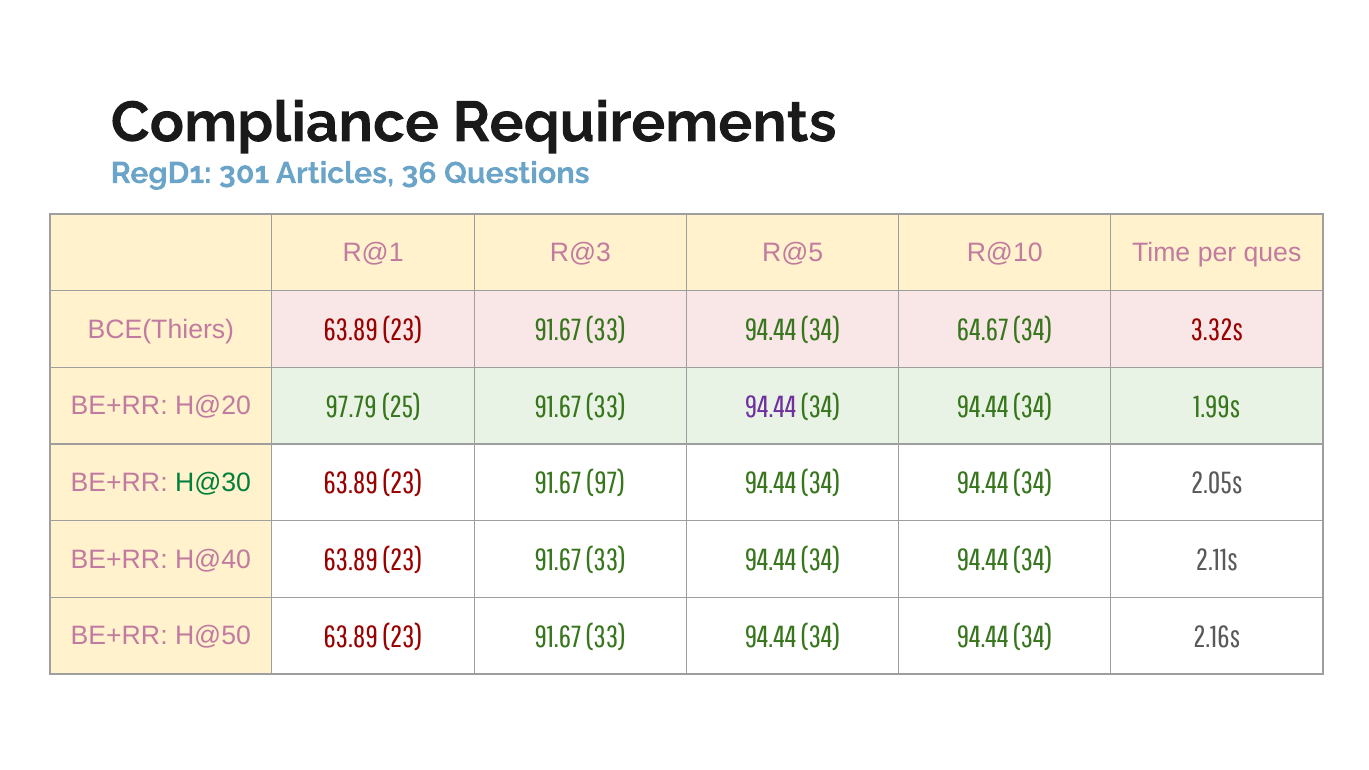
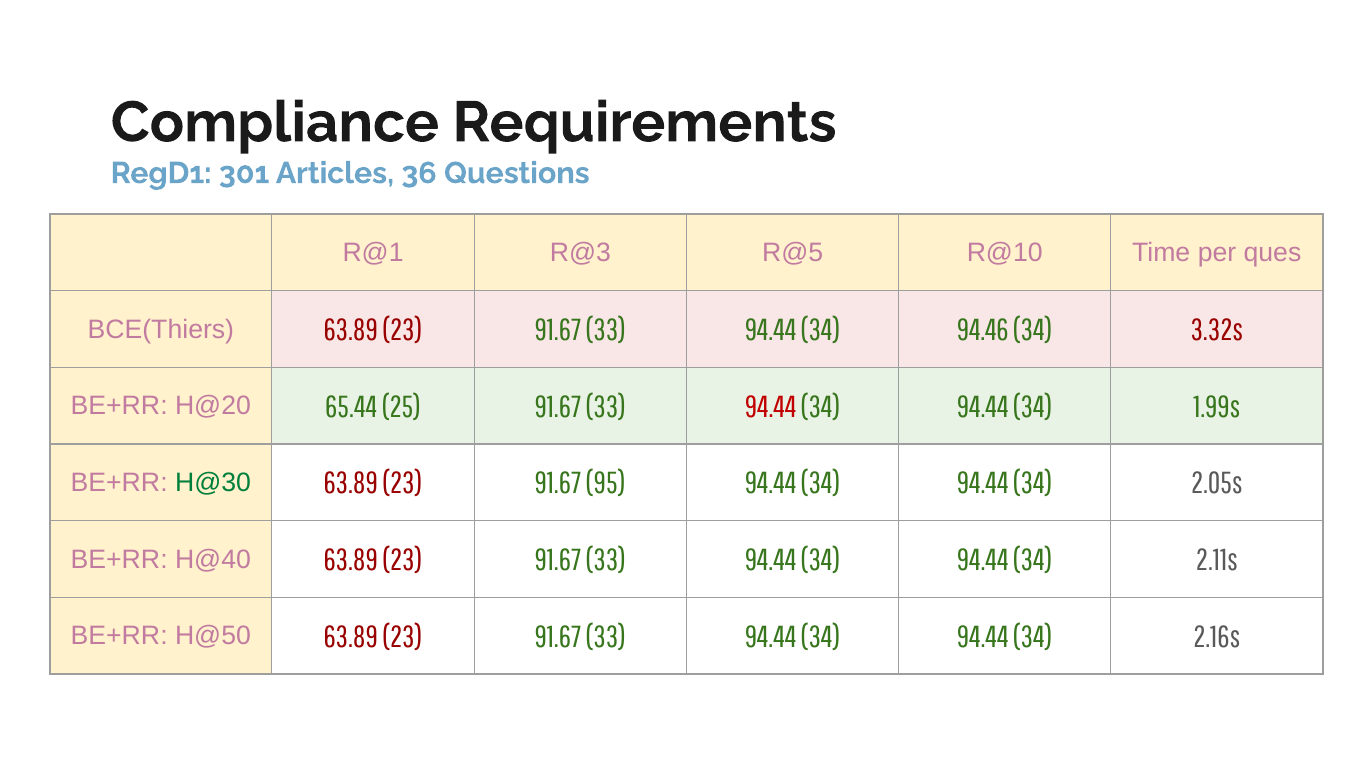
64.67: 64.67 -> 94.46 (983, 330)
97.79: 97.79 -> 65.44 (351, 407)
94.44 colour: purple -> red (771, 407)
97: 97 -> 95 (606, 484)
